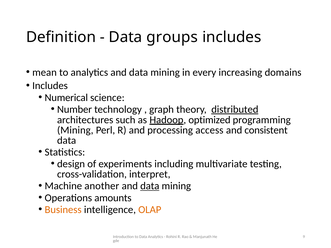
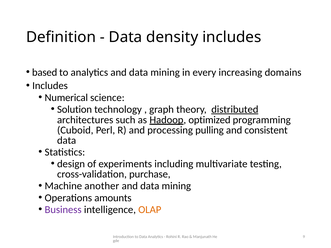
groups: groups -> density (172, 37)
mean: mean -> based (45, 72)
Number: Number -> Solution (75, 109)
Mining: Mining -> Cuboid (75, 130)
access: access -> pulling (210, 130)
interpret: interpret -> purchase (150, 174)
data underline: present -> none (150, 186)
Business colour: orange -> purple (63, 210)
